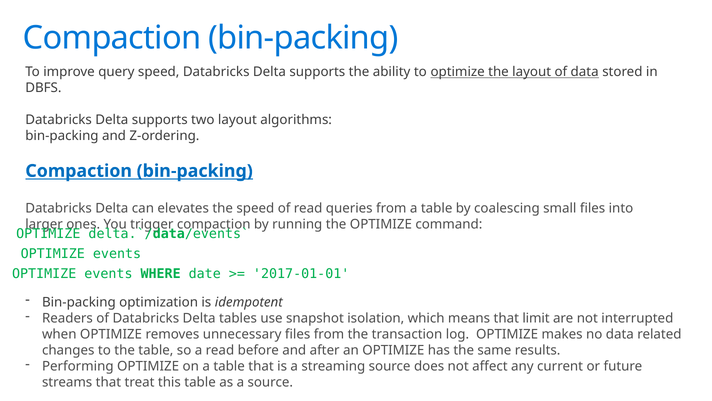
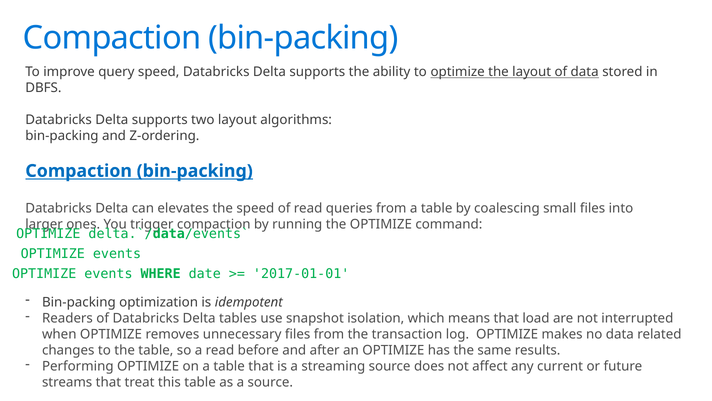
limit: limit -> load (536, 318)
